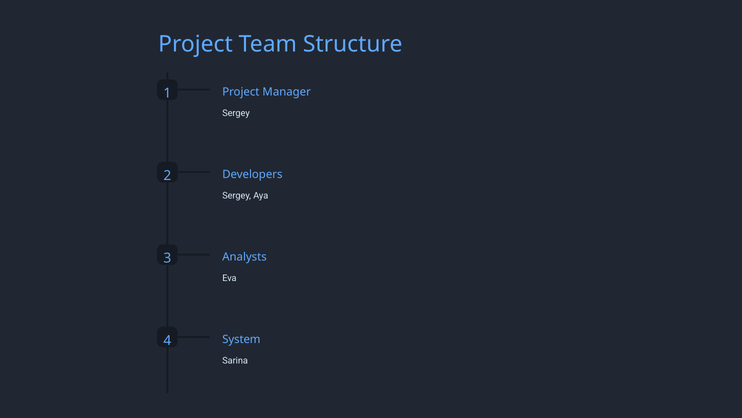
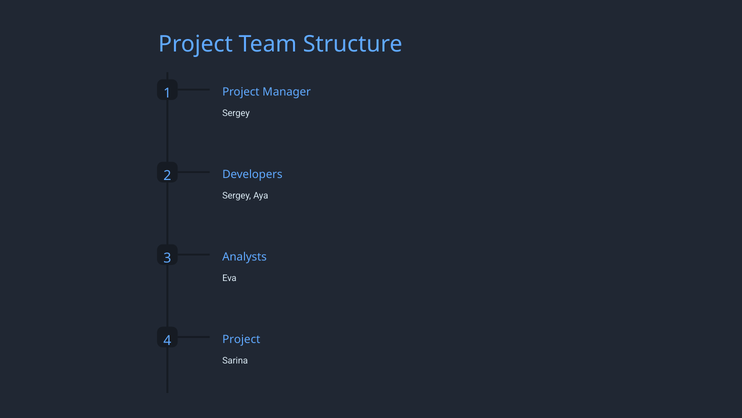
4 System: System -> Project (241, 339)
